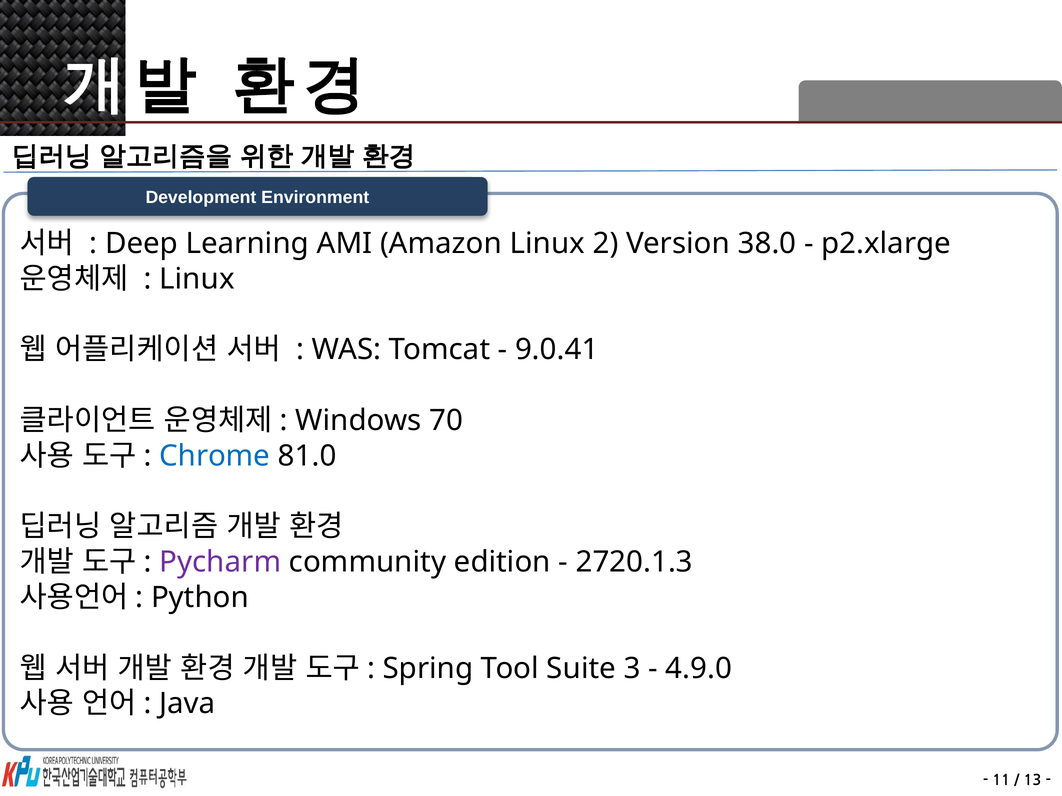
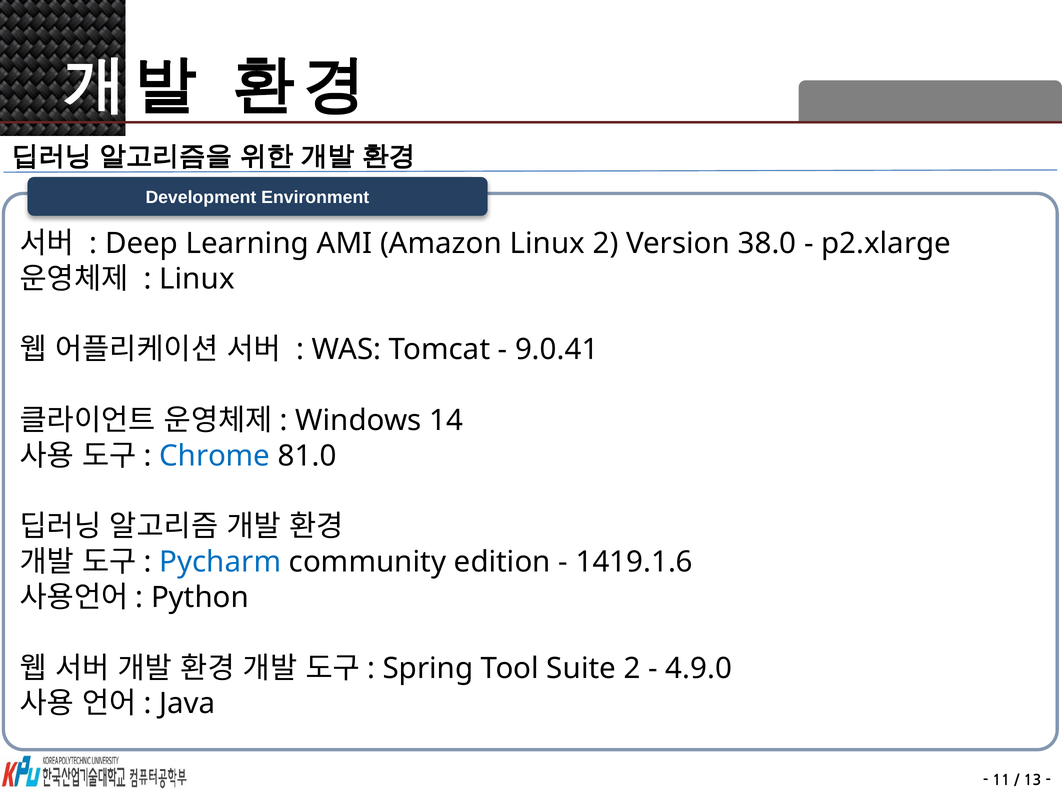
70: 70 -> 14 (446, 421)
Pycharm colour: purple -> blue (220, 562)
2720.1.3: 2720.1.3 -> 1419.1.6 (634, 562)
Suite 3: 3 -> 2 (632, 669)
